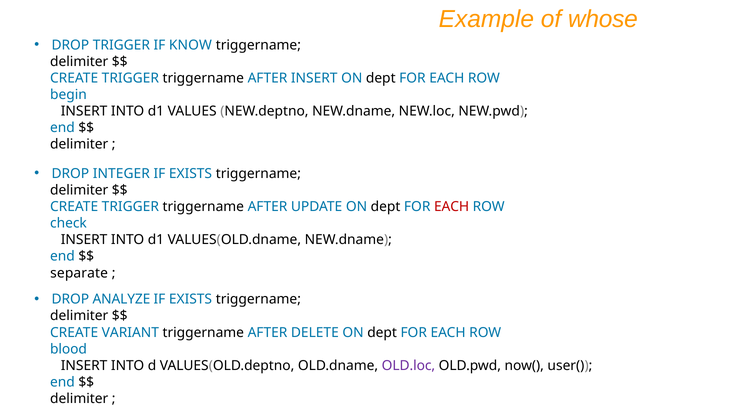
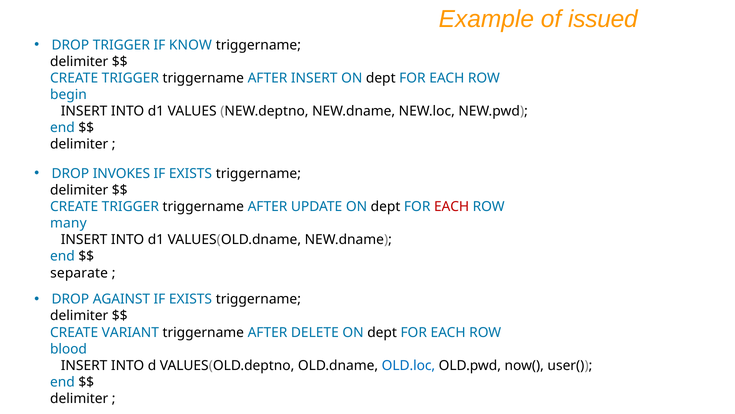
whose: whose -> issued (603, 19)
INTEGER: INTEGER -> INVOKES (121, 173)
check: check -> many (68, 223)
ANALYZE: ANALYZE -> AGAINST (121, 299)
OLD.loc colour: purple -> blue (408, 365)
